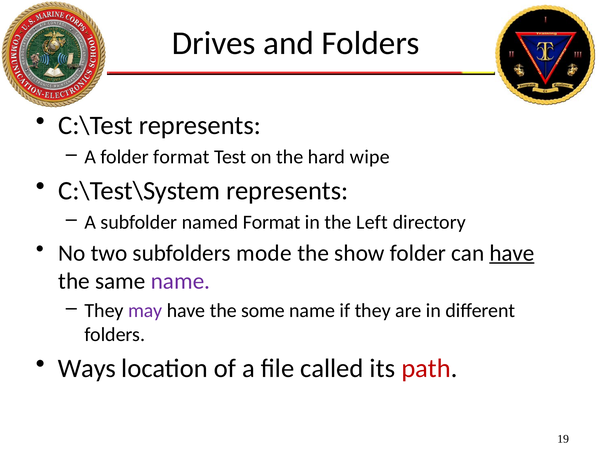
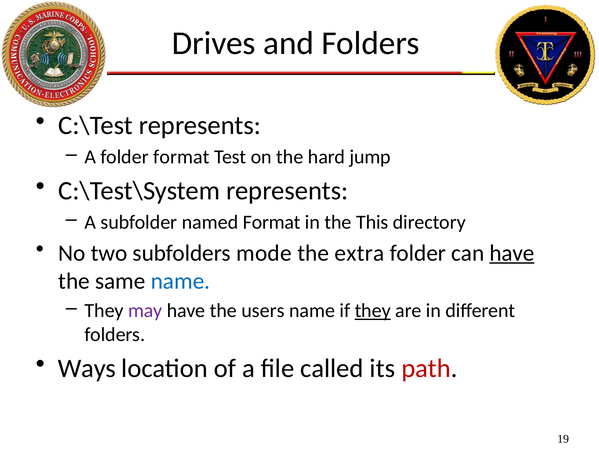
wipe: wipe -> jump (370, 157)
Left: Left -> This (372, 222)
show: show -> extra (359, 253)
name colour: purple -> blue (180, 281)
some: some -> users (263, 311)
they underline: none -> present (373, 311)
